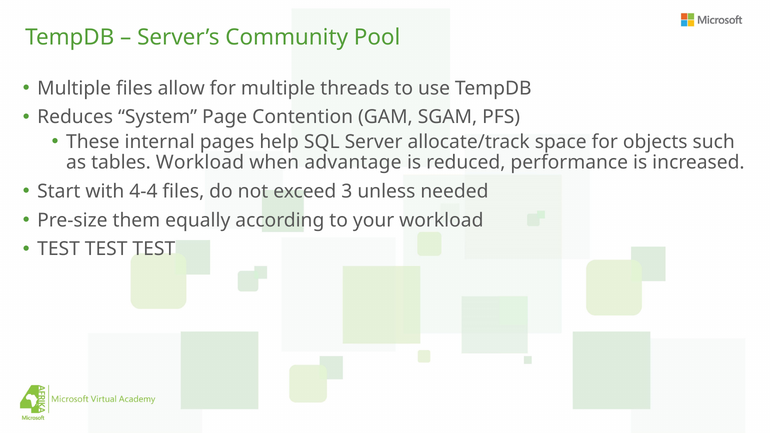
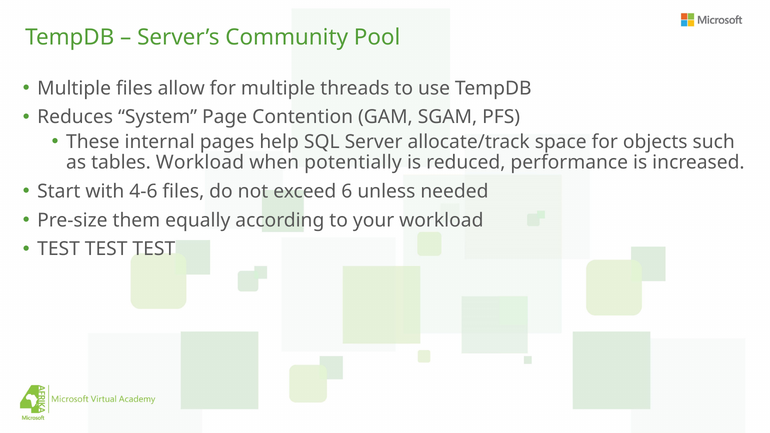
advantage: advantage -> potentially (353, 163)
4-4: 4-4 -> 4-6 (143, 191)
3: 3 -> 6 (347, 191)
